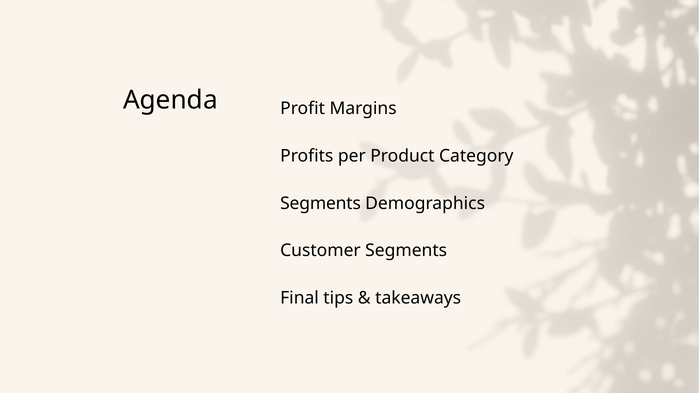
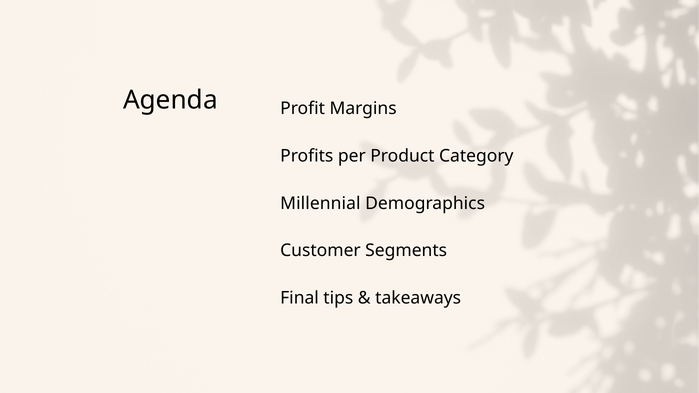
Segments: Segments -> Millennial (320, 203)
